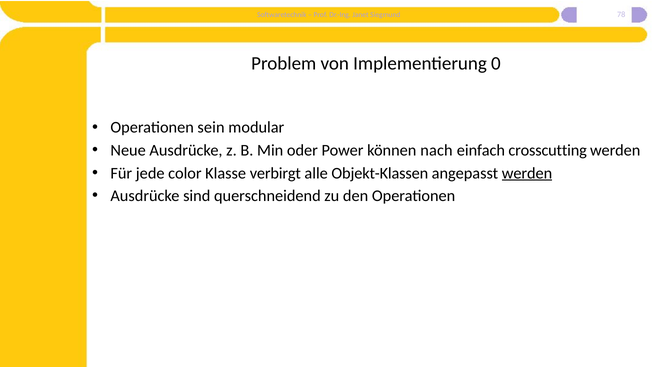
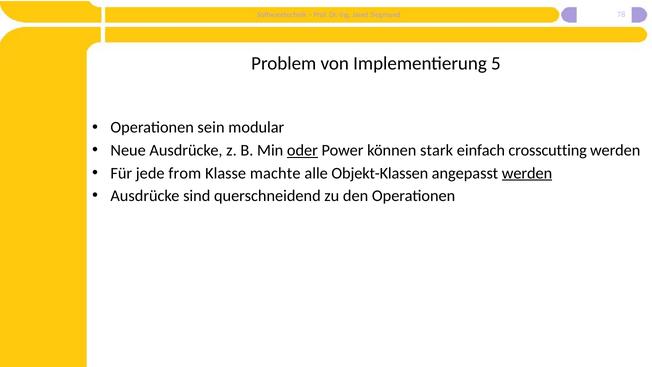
0: 0 -> 5 (496, 63)
oder underline: none -> present (302, 150)
nach: nach -> stark (437, 150)
color: color -> from (185, 173)
verbirgt: verbirgt -> machte (275, 173)
